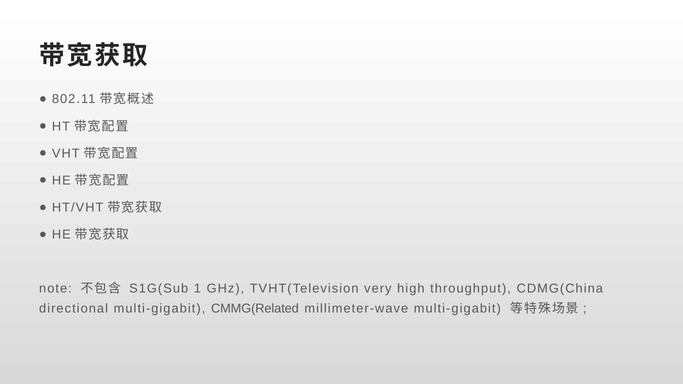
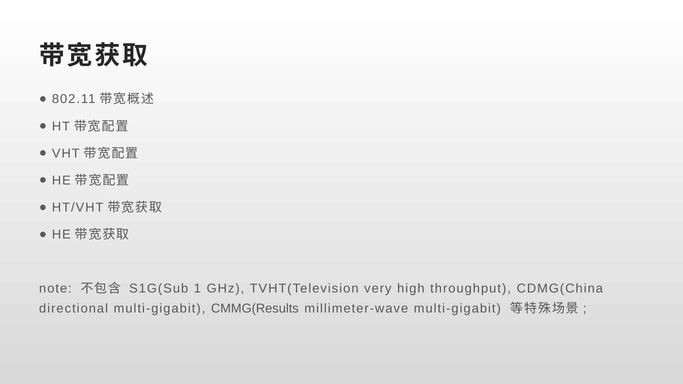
CMMG(Related: CMMG(Related -> CMMG(Results (255, 309)
